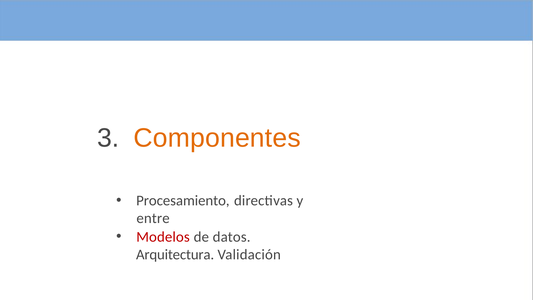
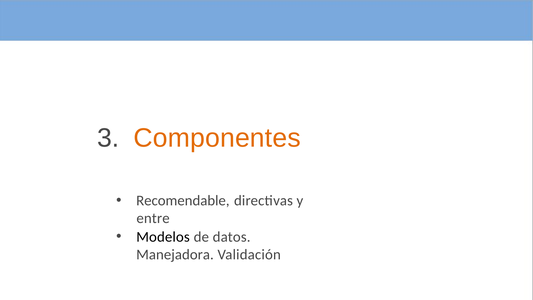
Procesamiento: Procesamiento -> Recomendable (183, 201)
Modelos colour: red -> black (163, 237)
Arquitectura: Arquitectura -> Manejadora (175, 255)
